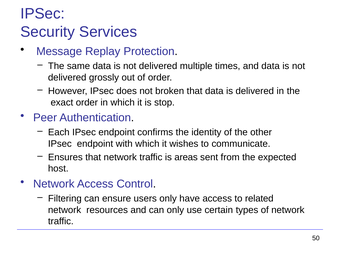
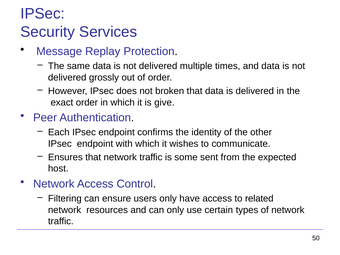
stop: stop -> give (164, 102)
areas: areas -> some (186, 157)
